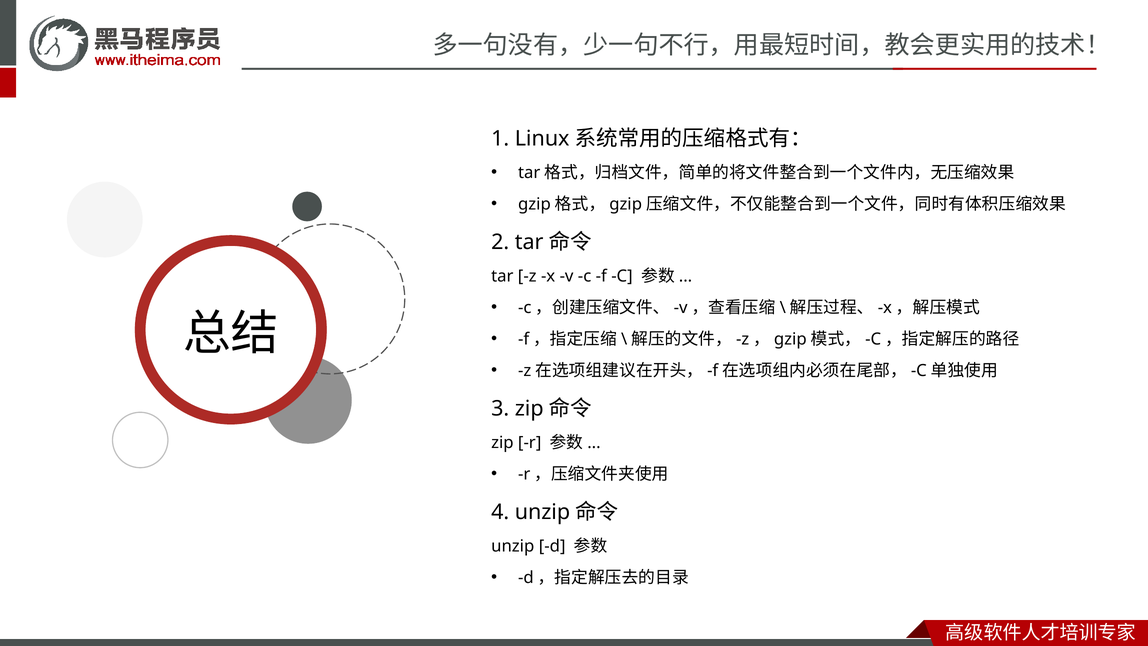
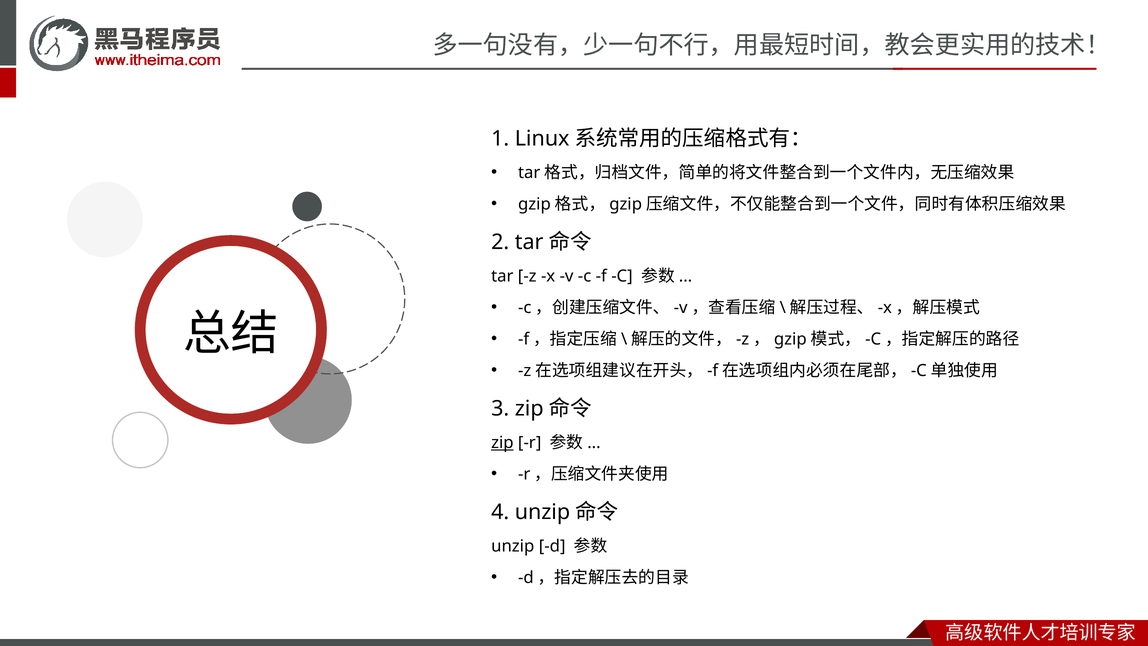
zip underline: none -> present (502, 442)
